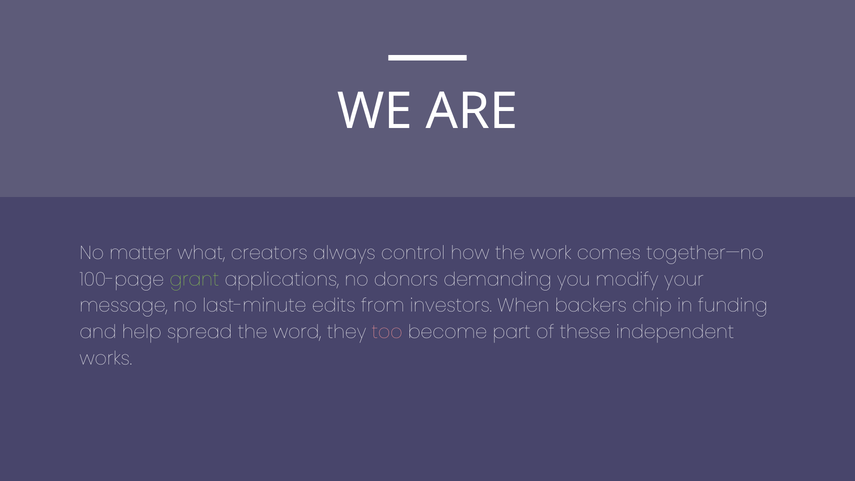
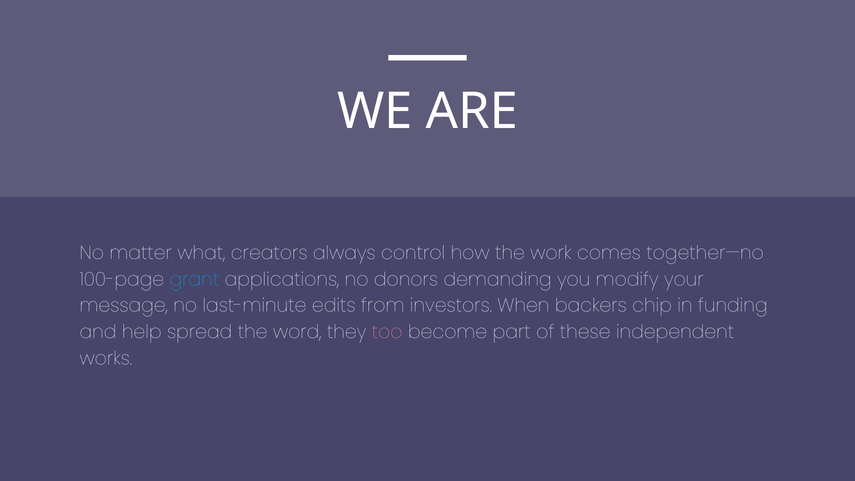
grant colour: light green -> light blue (194, 279)
